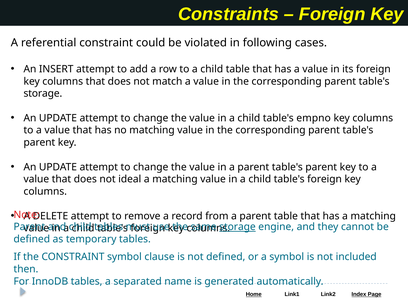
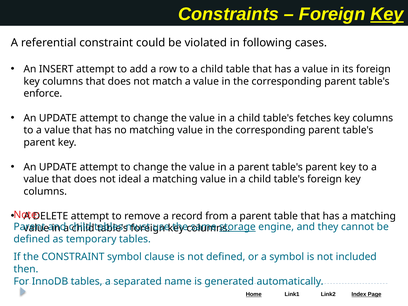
Key underline: none -> present (387, 14)
storage: storage -> enforce (43, 94)
empno: empno -> fetches (314, 118)
